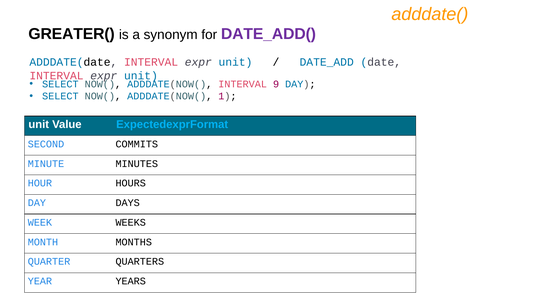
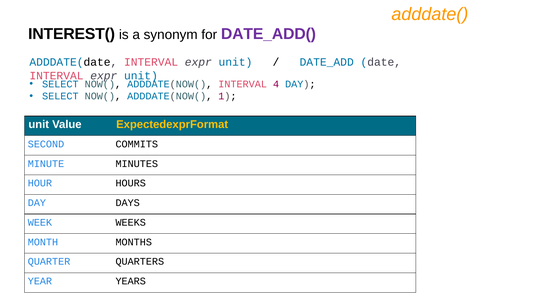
GREATER(: GREATER( -> INTEREST( (72, 34)
9: 9 -> 4 (276, 84)
ExpectedexprFormat colour: light blue -> yellow (172, 124)
